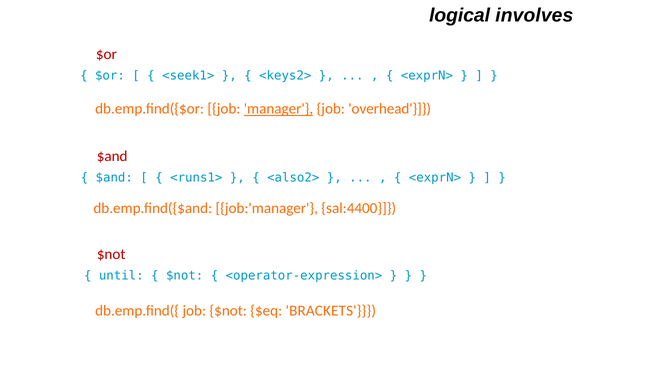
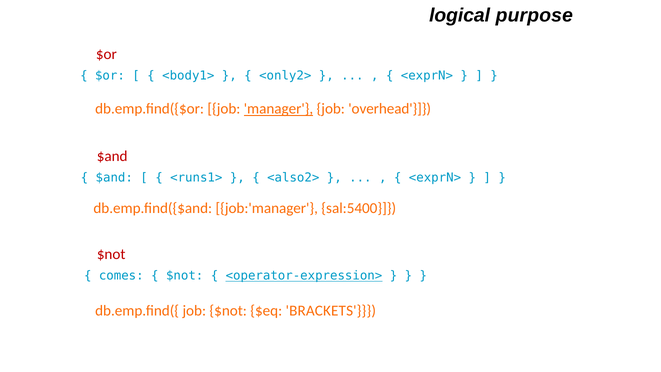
involves: involves -> purpose (534, 15)
<seek1>: <seek1> -> <body1> (188, 76)
<keys2>: <keys2> -> <only2> (285, 76)
sal:4400: sal:4400 -> sal:5400 (359, 208)
until: until -> comes (121, 276)
<operator-expression> underline: none -> present (304, 276)
